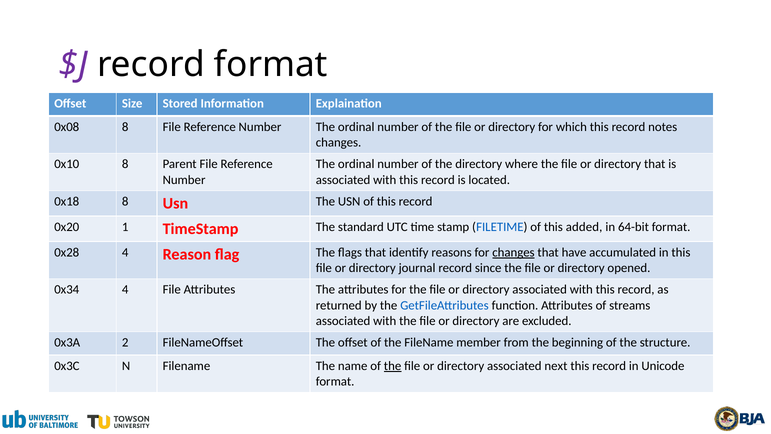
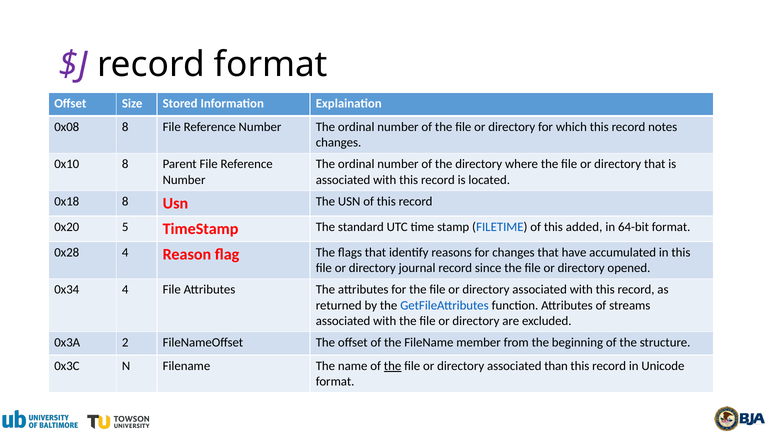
1: 1 -> 5 (125, 227)
changes underline: present -> none (513, 252)
next: next -> than (556, 366)
